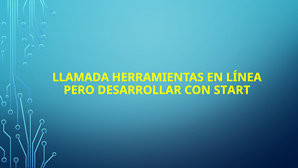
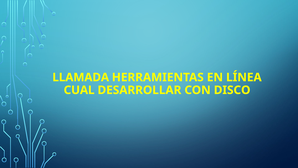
PERO: PERO -> CUAL (79, 90)
START: START -> DISCO (232, 90)
